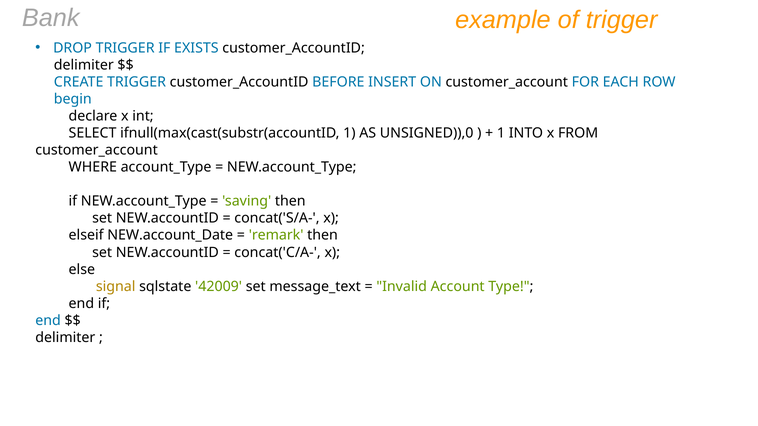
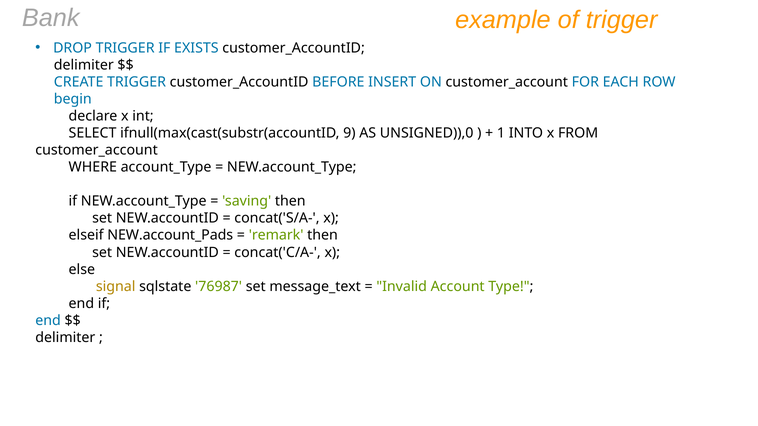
ifnull(max(cast(substr(accountID 1: 1 -> 9 (349, 133)
NEW.account_Date: NEW.account_Date -> NEW.account_Pads (170, 235)
42009: 42009 -> 76987 (219, 287)
